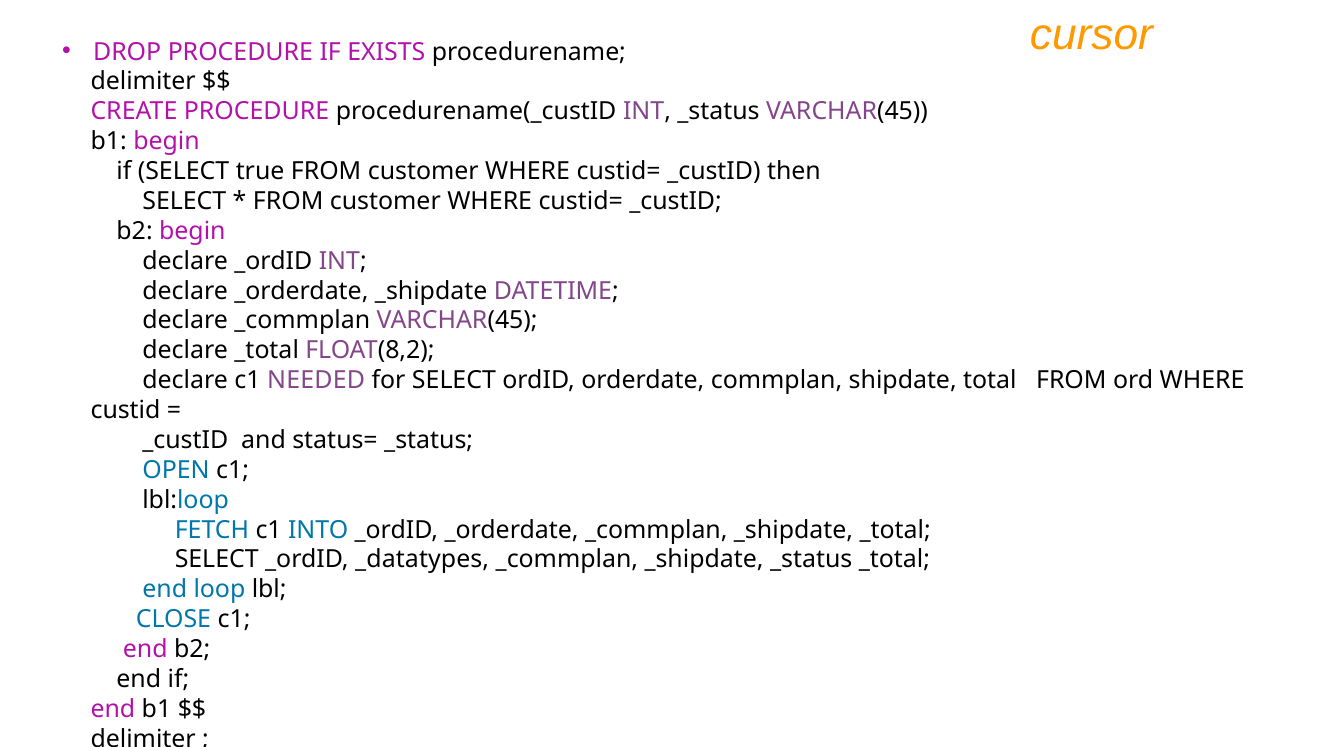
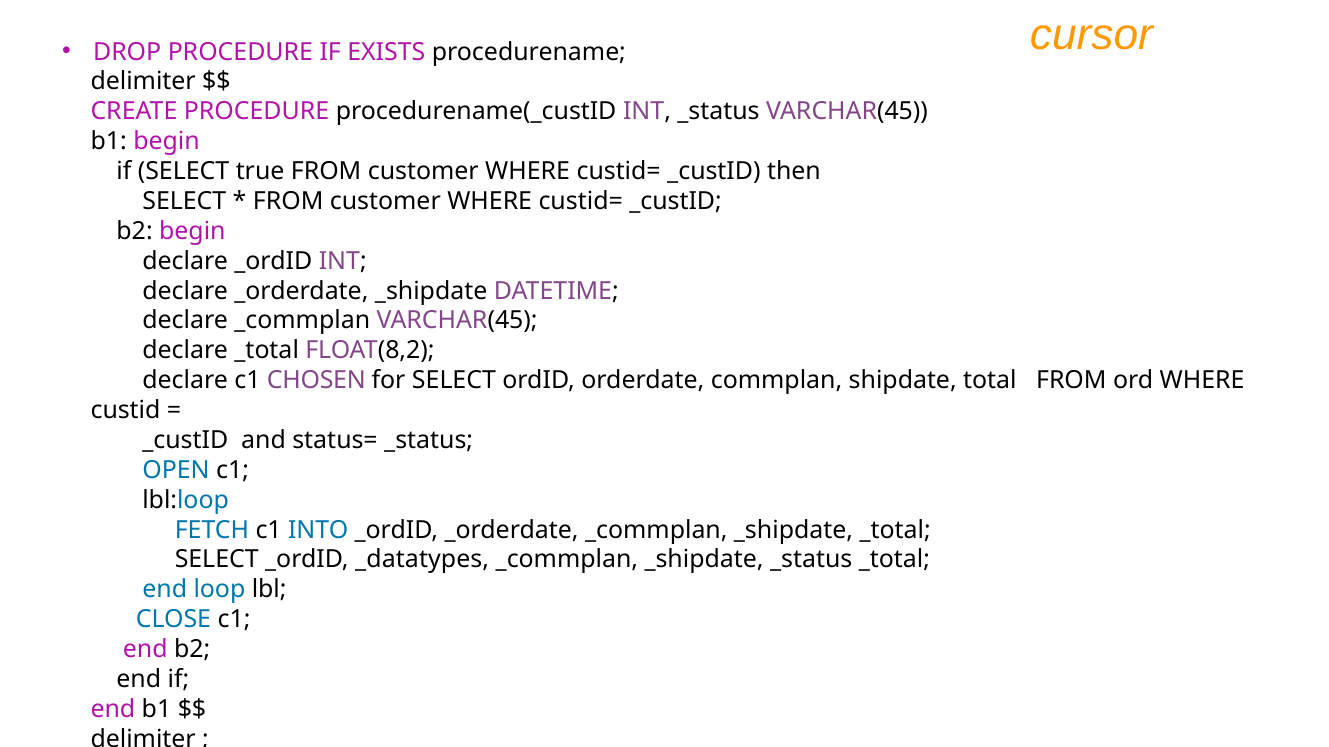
NEEDED: NEEDED -> CHOSEN (316, 381)
